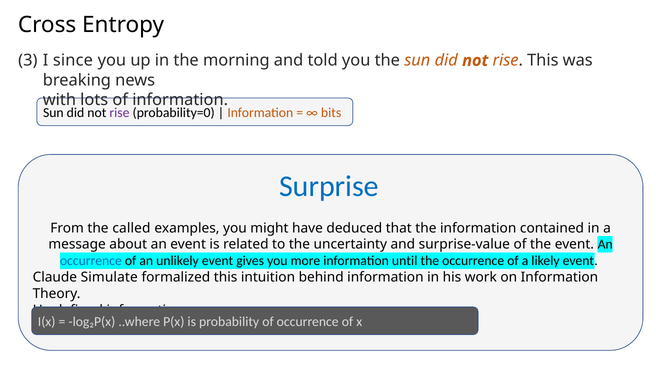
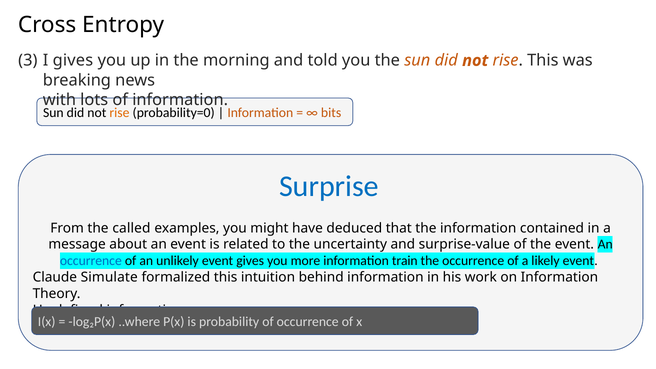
I since: since -> gives (73, 61)
rise colour: purple -> orange (119, 113)
until: until -> train (405, 261)
